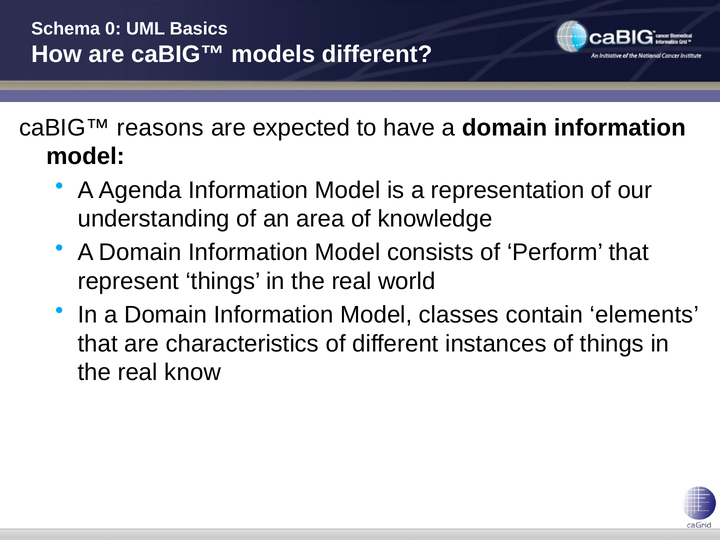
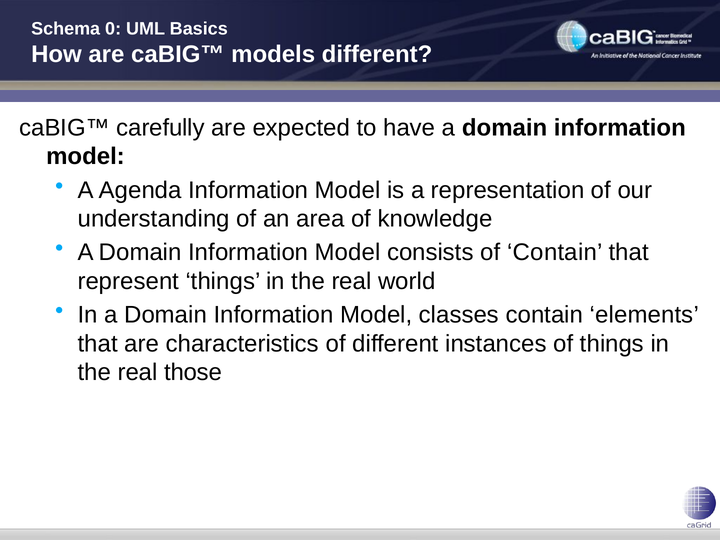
reasons: reasons -> carefully (161, 128)
of Perform: Perform -> Contain (555, 252)
know: know -> those (193, 372)
